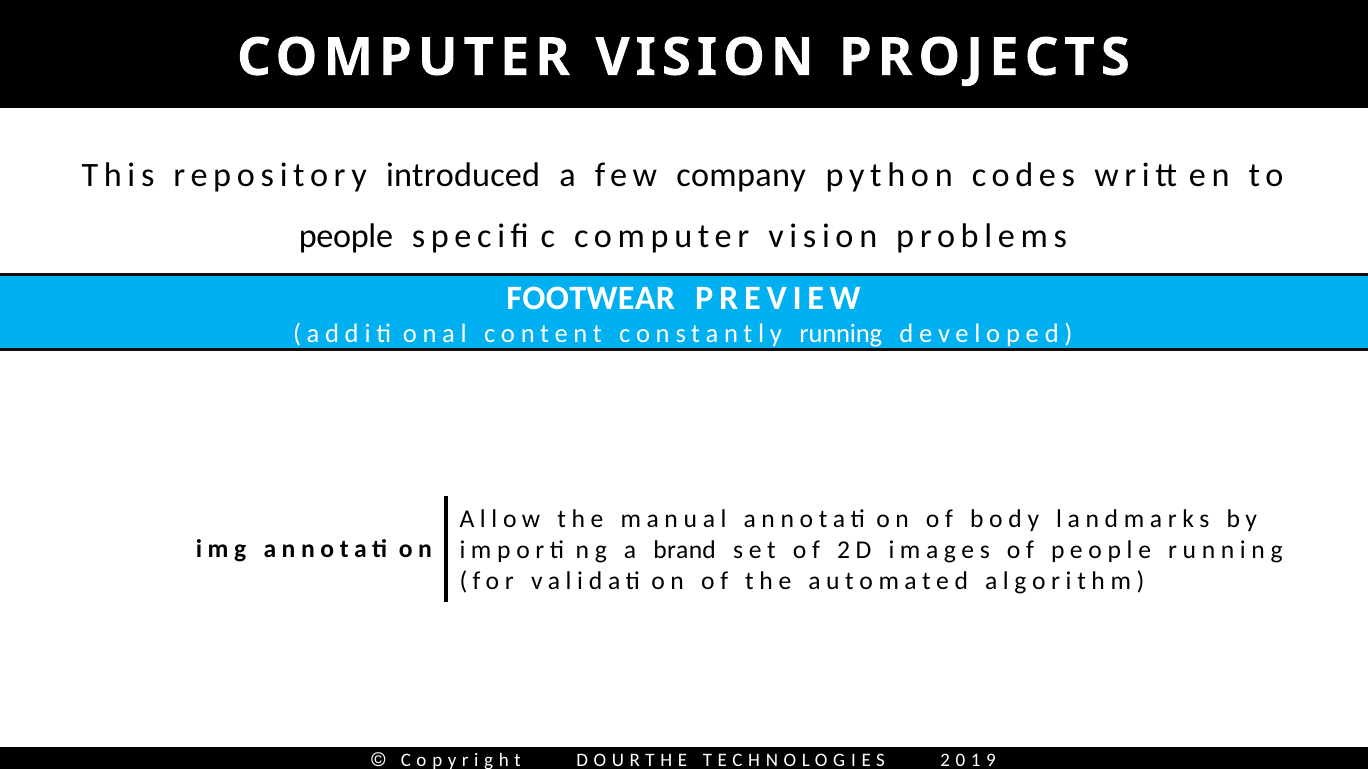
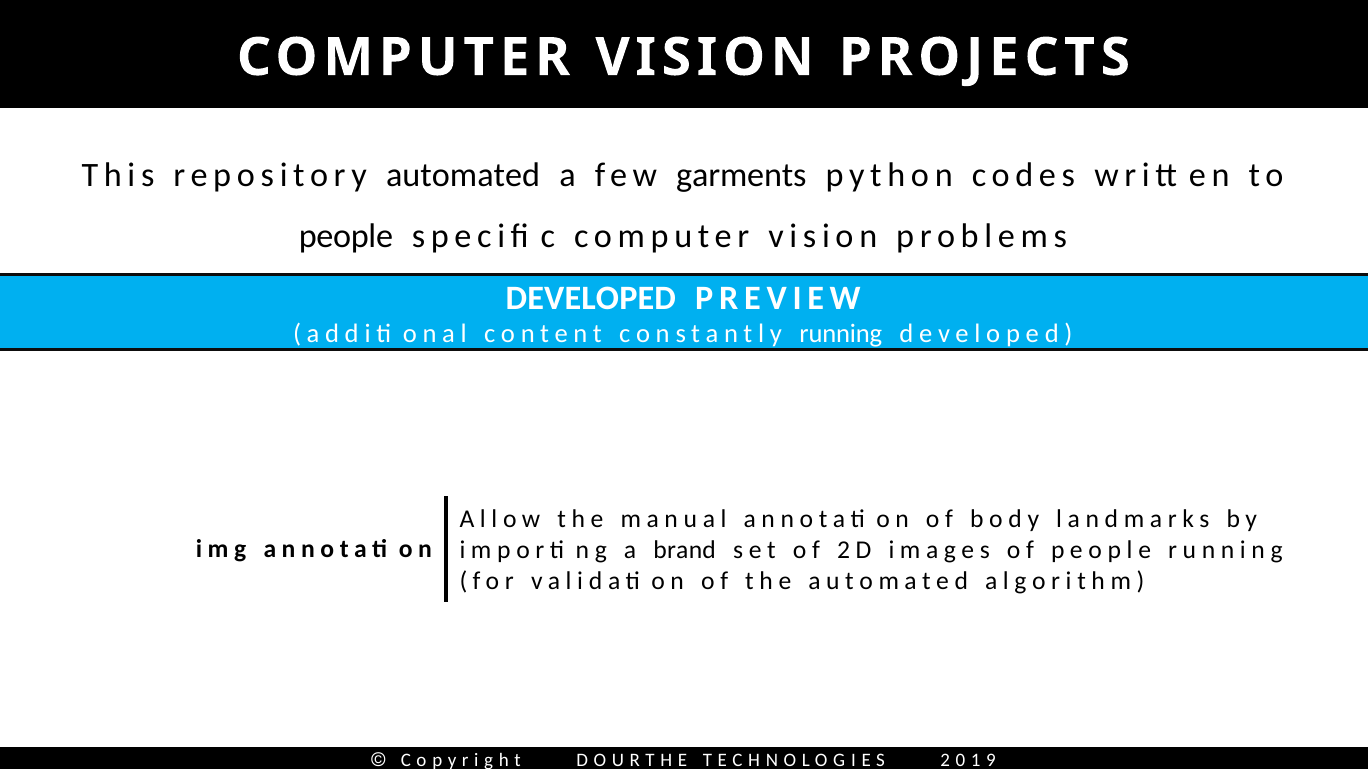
repository introduced: introduced -> automated (463, 175)
company: company -> garments (741, 175)
FOOTWEAR: FOOTWEAR -> DEVELOPED (591, 298)
